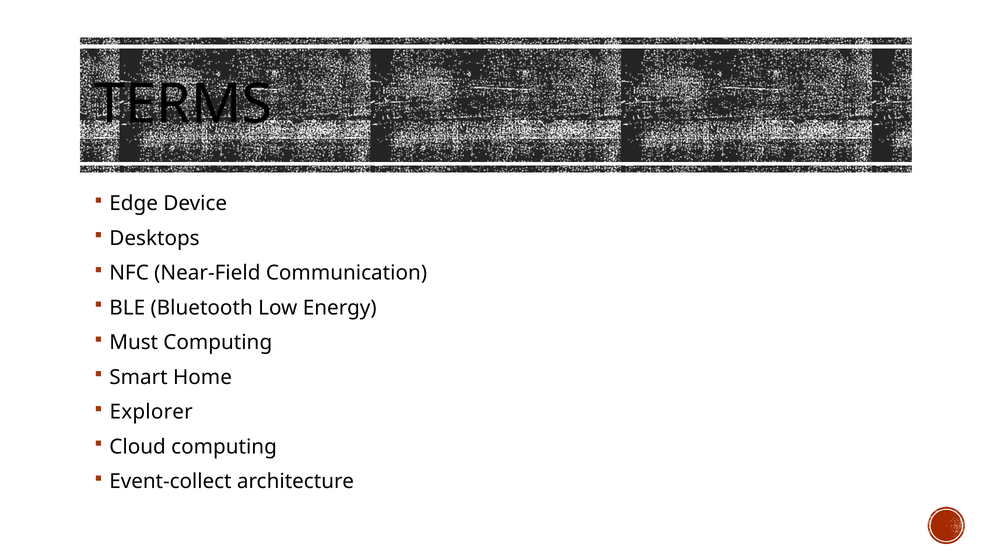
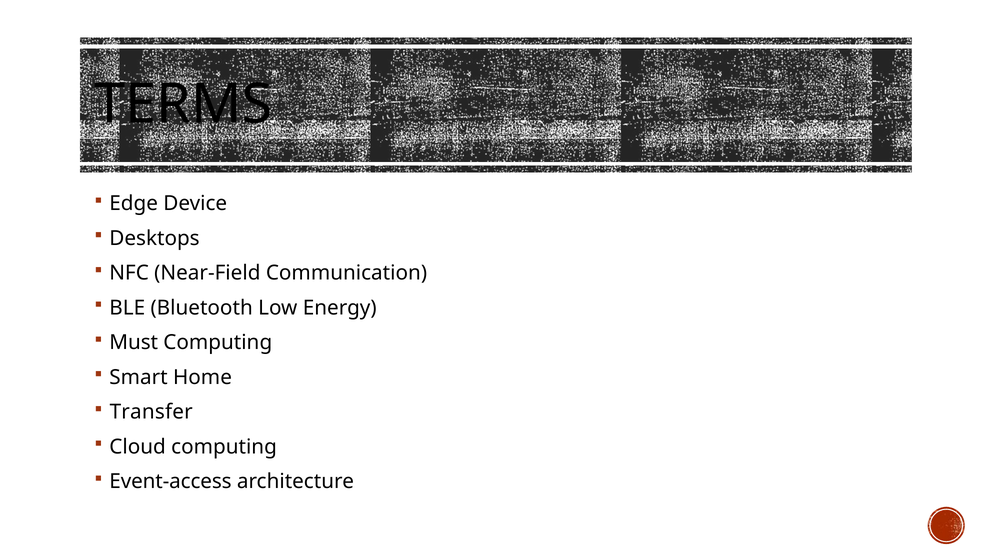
Explorer: Explorer -> Transfer (151, 412)
Event-collect: Event-collect -> Event-access (170, 482)
